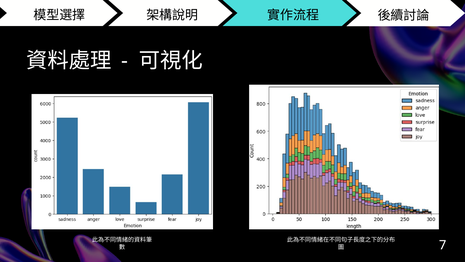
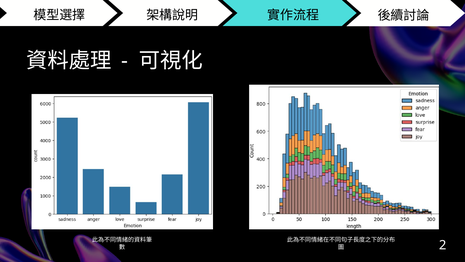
7: 7 -> 2 (443, 245)
